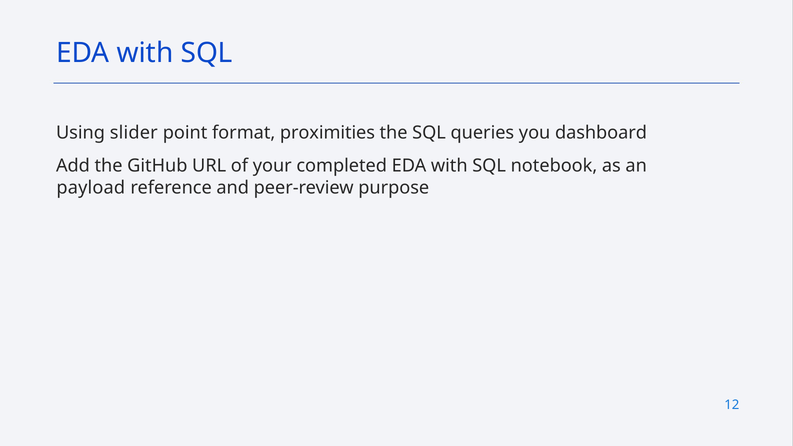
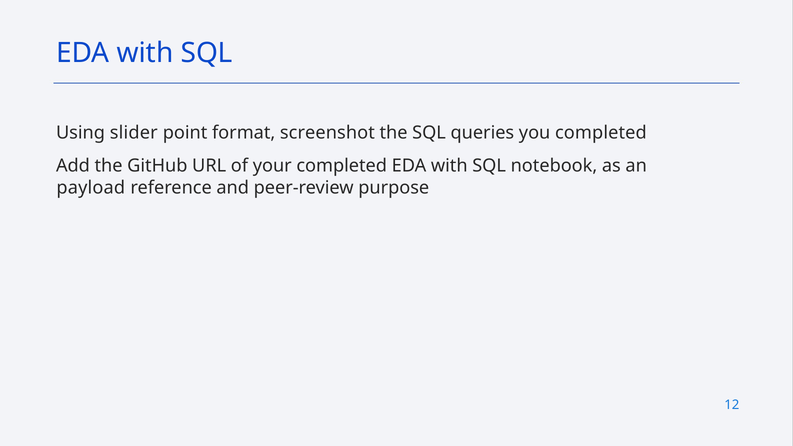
proximities: proximities -> screenshot (327, 133)
you dashboard: dashboard -> completed (601, 133)
